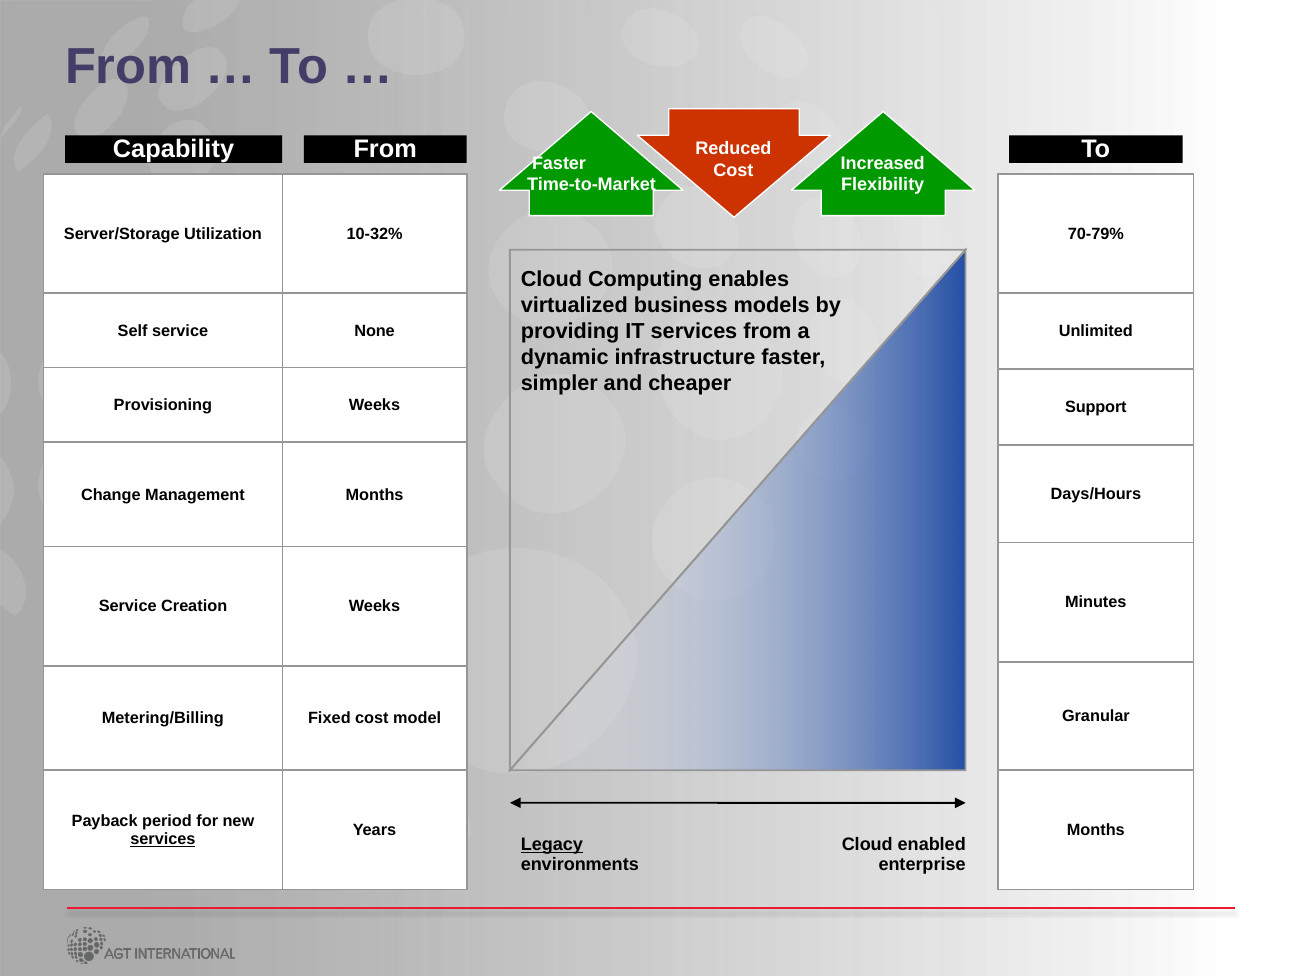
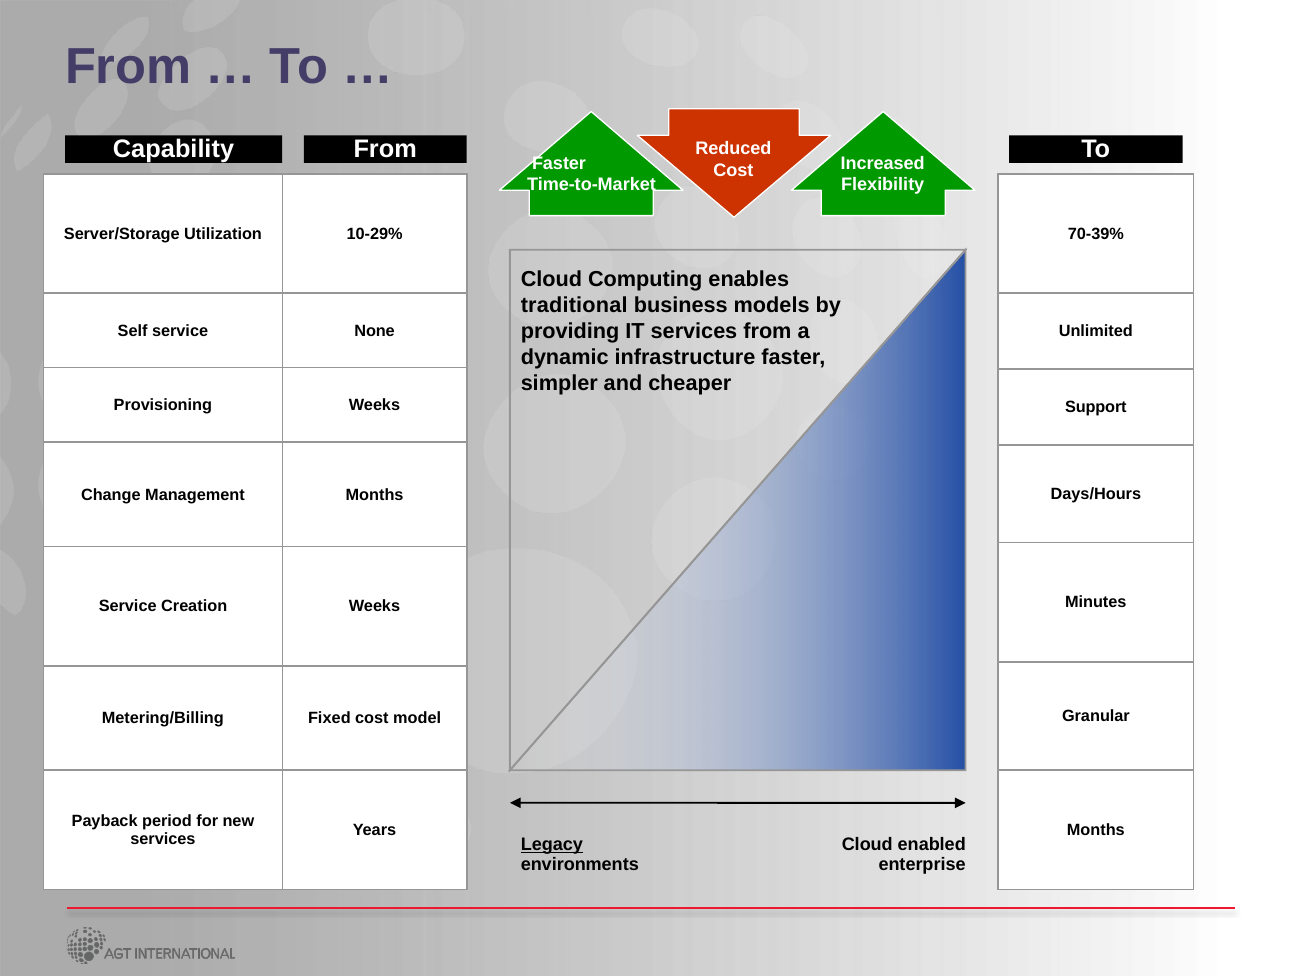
10-32%: 10-32% -> 10-29% (375, 234)
70-79%: 70-79% -> 70-39% (1096, 234)
virtualized: virtualized -> traditional (574, 306)
services underline: present -> none (163, 840)
